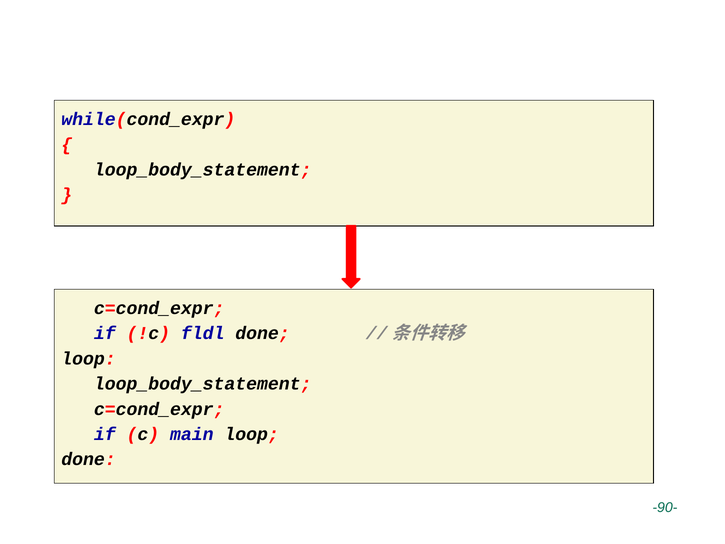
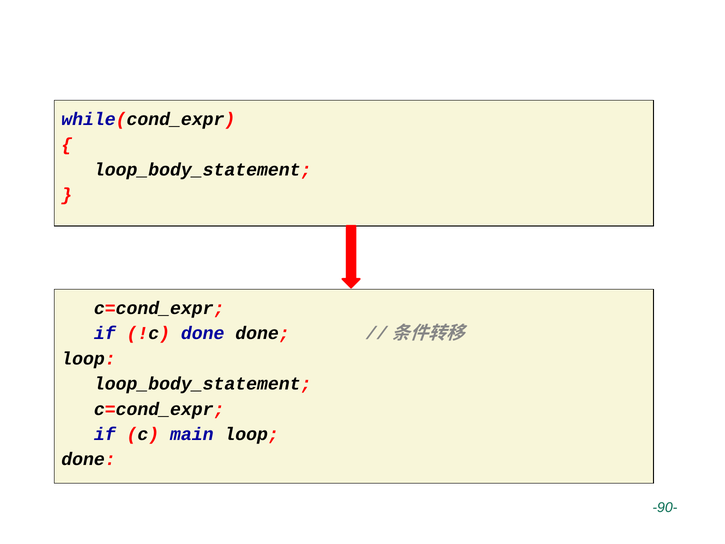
!c fldl: fldl -> done (203, 333)
